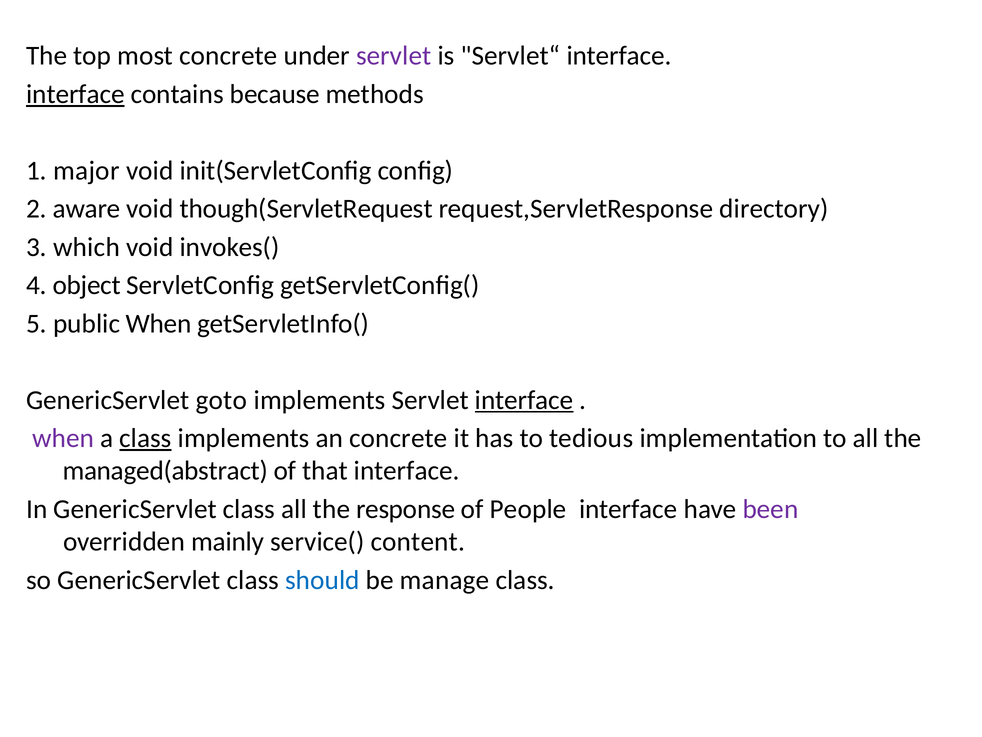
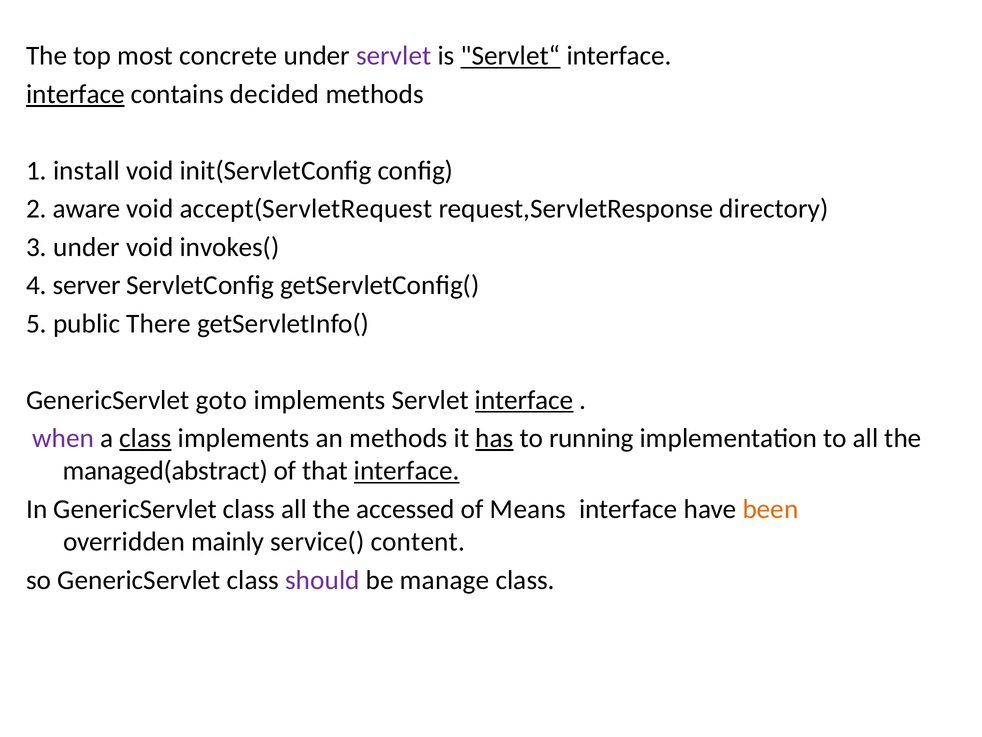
Servlet“ underline: none -> present (511, 56)
because: because -> decided (275, 94)
major: major -> install (86, 171)
though(ServletRequest: though(ServletRequest -> accept(ServletRequest (306, 209)
3 which: which -> under (86, 247)
object: object -> server (87, 285)
public When: When -> There (159, 323)
an concrete: concrete -> methods (398, 438)
has underline: none -> present (494, 438)
tedious: tedious -> running (591, 438)
interface underline: none -> present (407, 471)
response: response -> accessed (405, 509)
People: People -> Means (528, 509)
been colour: purple -> orange (770, 509)
should colour: blue -> purple (322, 580)
